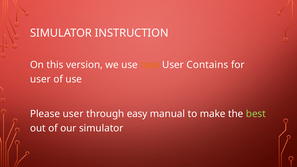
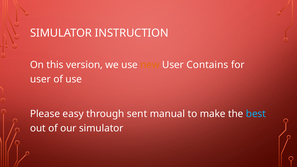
Please user: user -> easy (73, 114)
easy: easy -> sent (137, 114)
best colour: light green -> light blue (256, 114)
